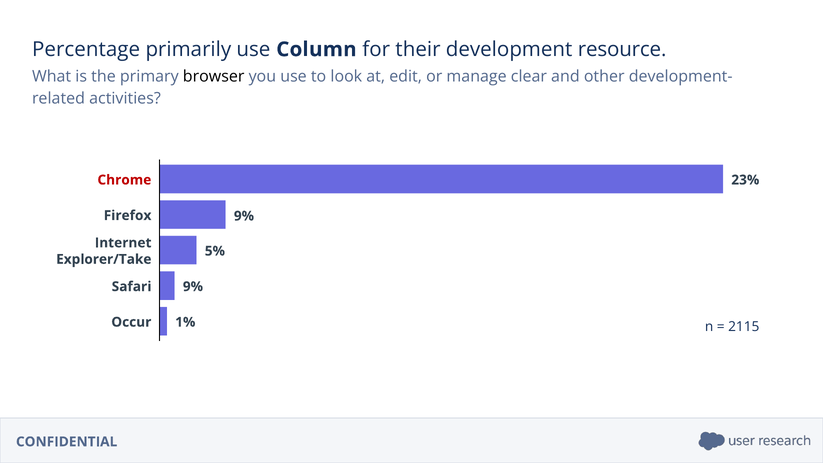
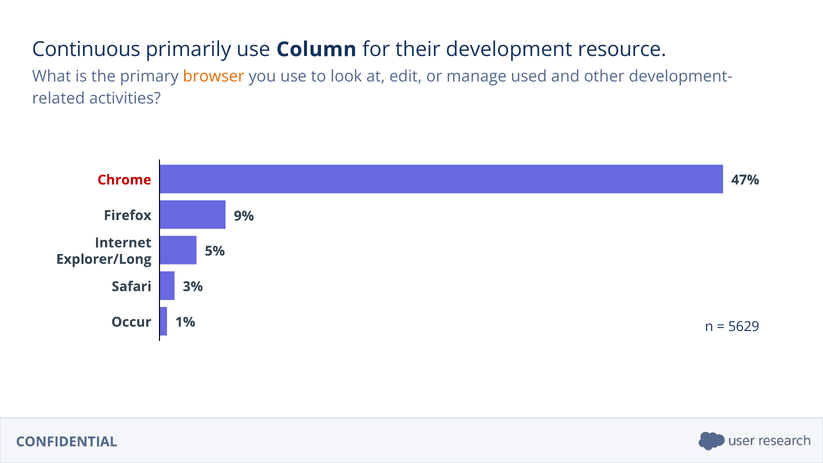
Percentage: Percentage -> Continuous (86, 49)
browser colour: black -> orange (214, 76)
clear: clear -> used (529, 76)
23%: 23% -> 47% (745, 180)
Explorer/Take: Explorer/Take -> Explorer/Long (104, 259)
9%: 9% -> 3% (193, 287)
2115: 2115 -> 5629 (744, 327)
